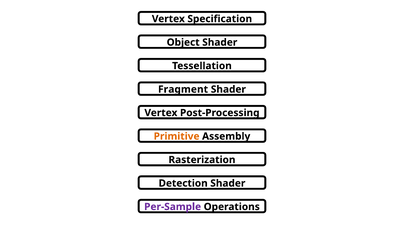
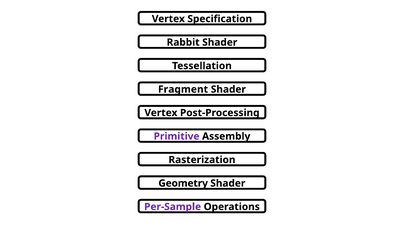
Object: Object -> Rabbit (183, 42)
Primitive colour: orange -> purple (177, 136)
Detection: Detection -> Geometry (183, 183)
